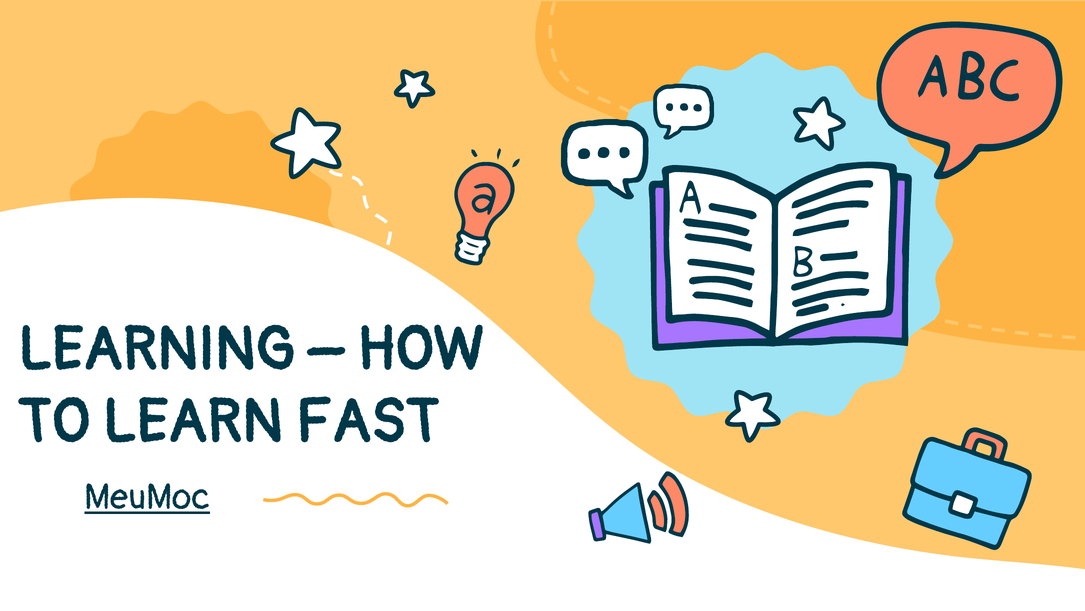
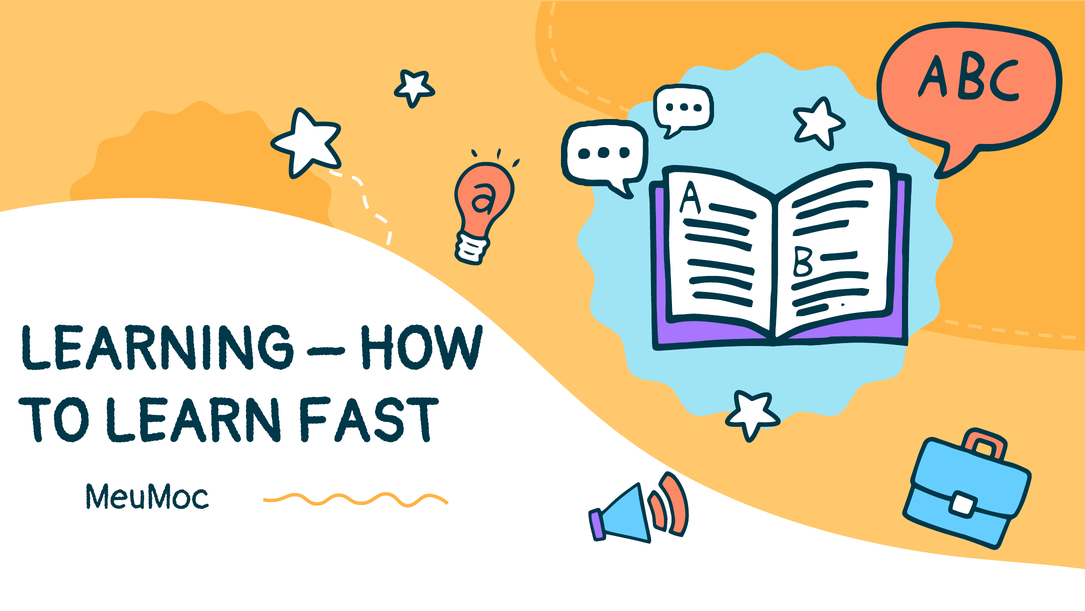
MeuMoc underline: present -> none (147, 497)
